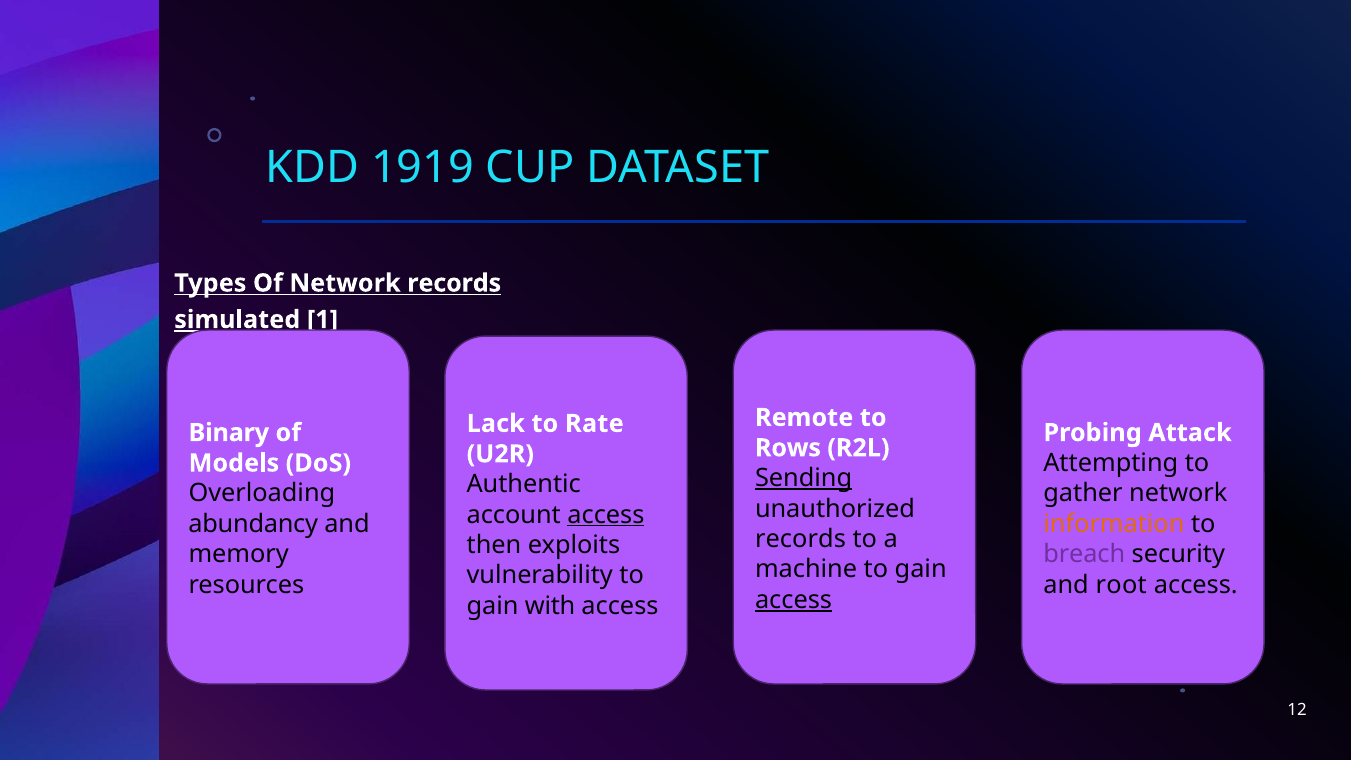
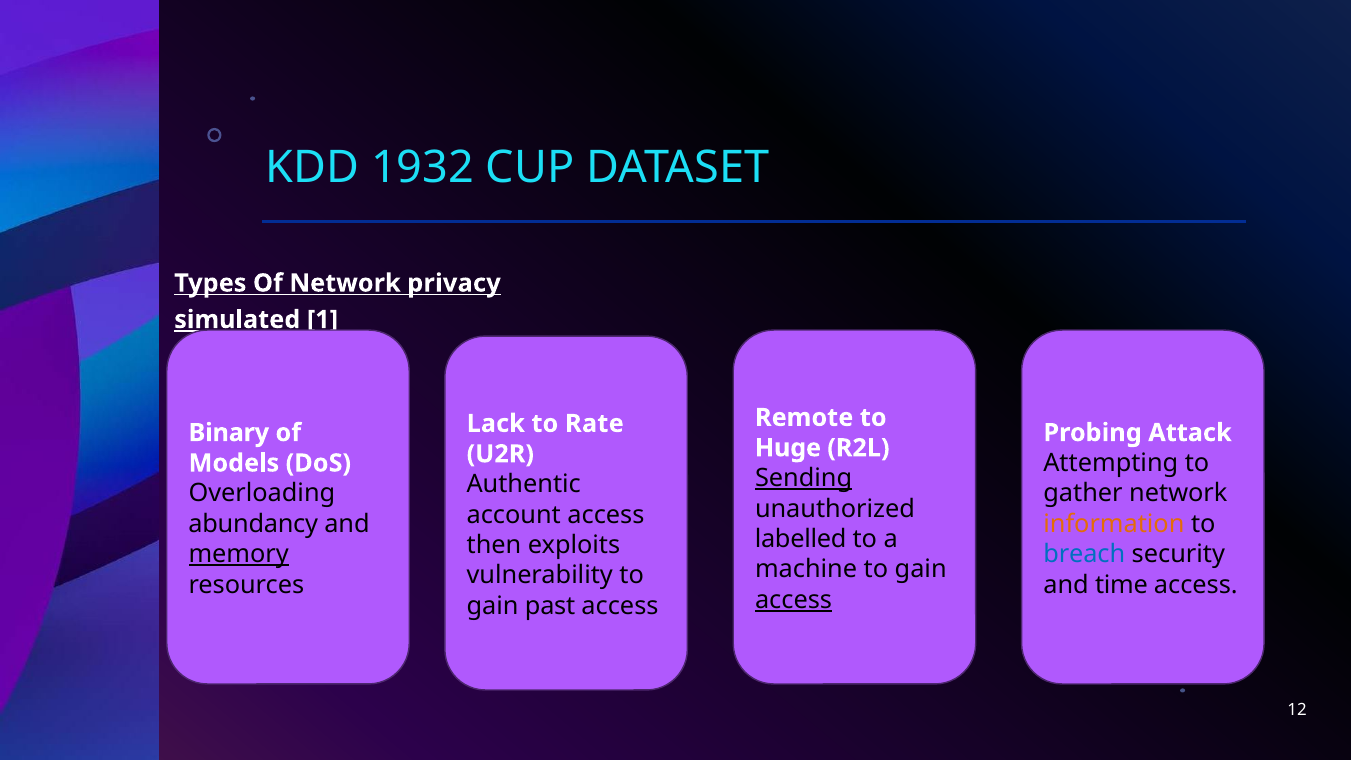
1919: 1919 -> 1932 (423, 167)
Network records: records -> privacy (454, 283)
Rows: Rows -> Huge (788, 448)
access underline: present -> none (606, 515)
records: records -> labelled (801, 539)
memory underline: none -> present (239, 554)
breach colour: purple -> blue (1084, 554)
root: root -> time (1122, 585)
with: with -> past (550, 606)
